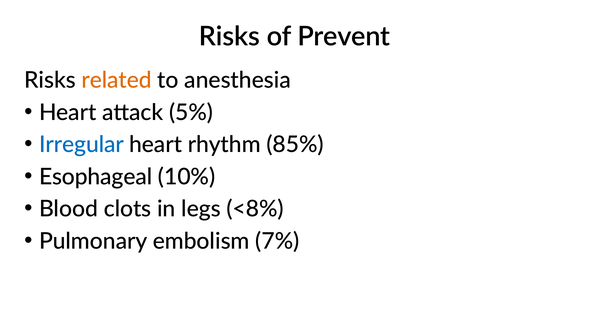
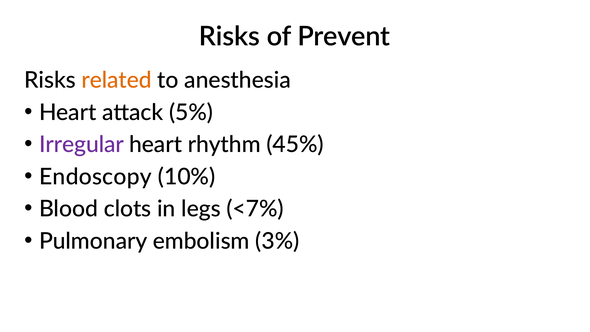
Irregular colour: blue -> purple (81, 145)
85%: 85% -> 45% (295, 145)
Esophageal: Esophageal -> Endoscopy (95, 177)
<8%: <8% -> <7% (255, 209)
7%: 7% -> 3% (277, 241)
